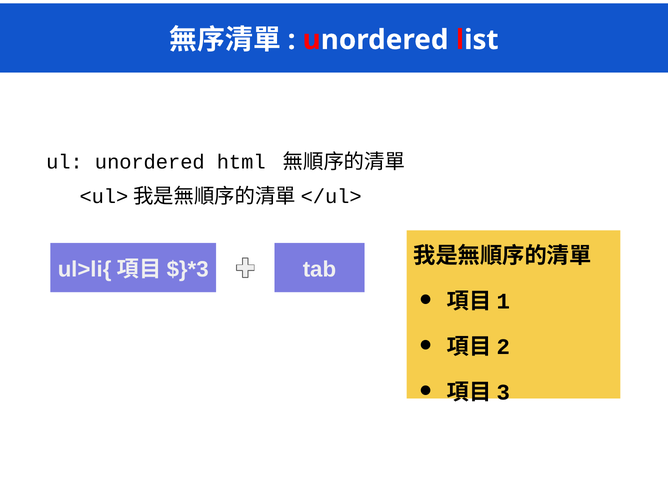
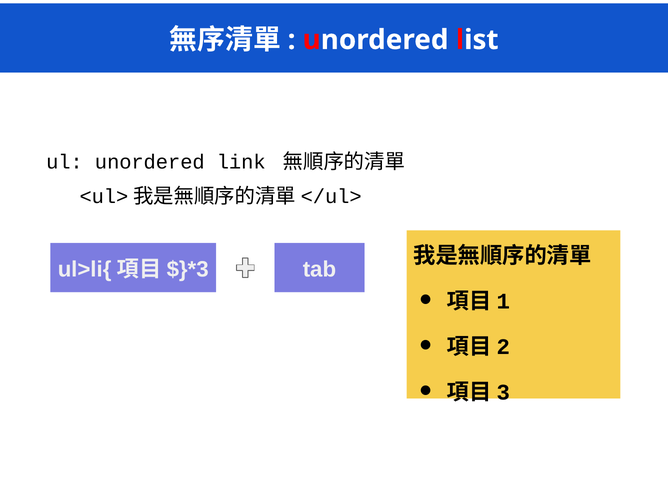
html: html -> link (241, 162)
